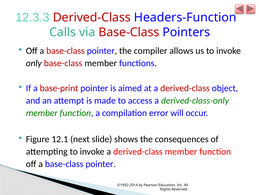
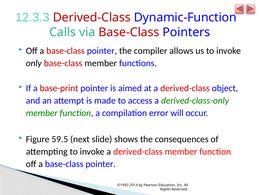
Headers-Function: Headers-Function -> Dynamic-Function (185, 17)
12.1: 12.1 -> 59.5 (60, 139)
